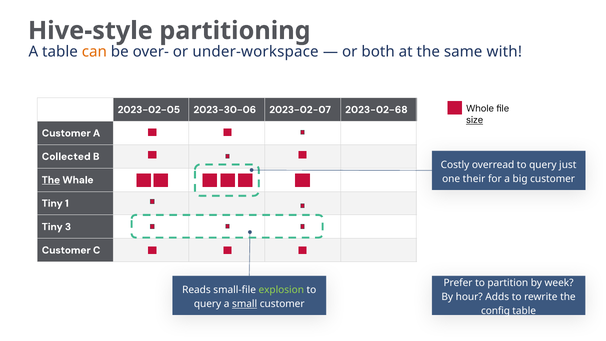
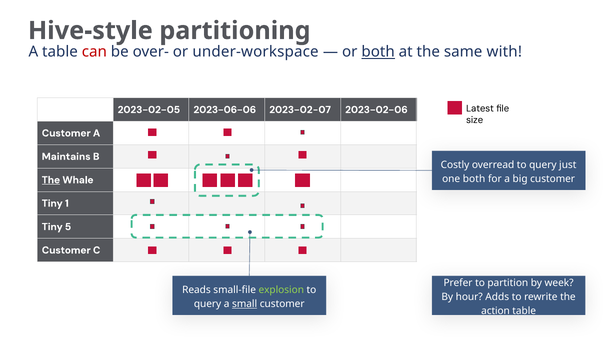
can colour: orange -> red (94, 52)
both underline: none -> present (378, 52)
Whole: Whole -> Latest (480, 109)
2023-30-06: 2023-30-06 -> 2023-06-06 (225, 110)
2023-02-68: 2023-02-68 -> 2023-02-06 (376, 110)
size underline: present -> none (475, 120)
Collected: Collected -> Maintains (66, 156)
one their: their -> both (474, 179)
3: 3 -> 5 (68, 227)
config: config -> action (495, 311)
